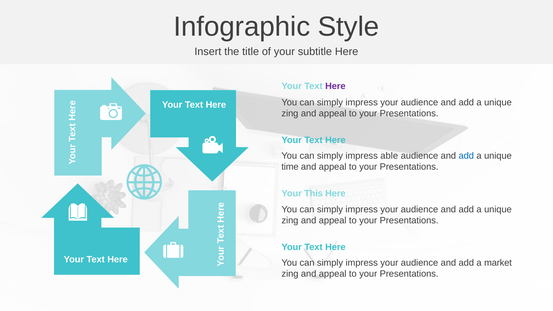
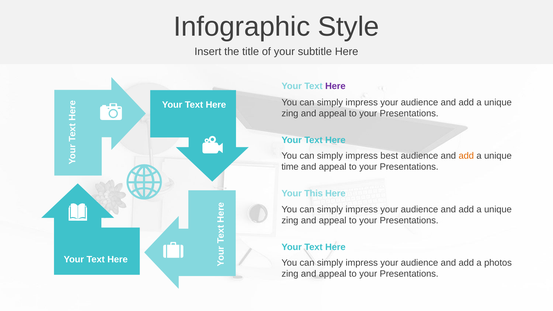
able: able -> best (389, 156)
add colour: blue -> orange (466, 156)
market: market -> photos (498, 263)
